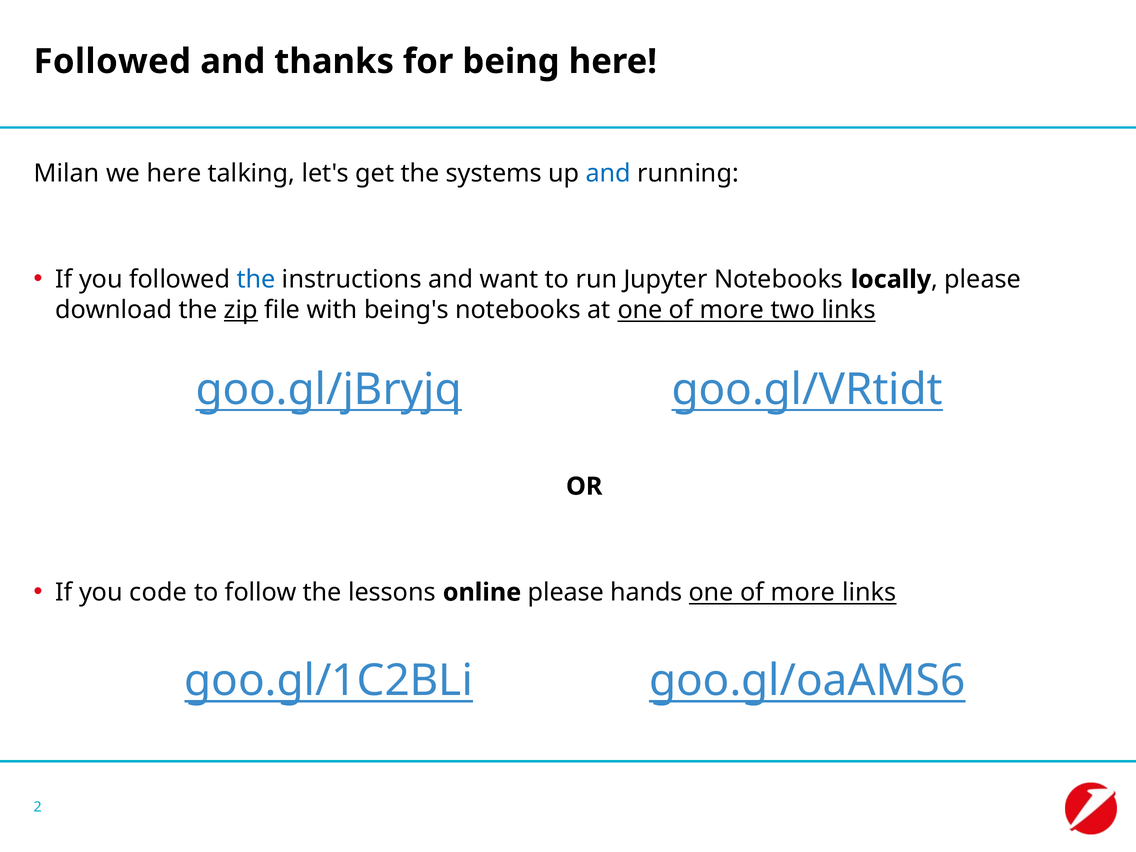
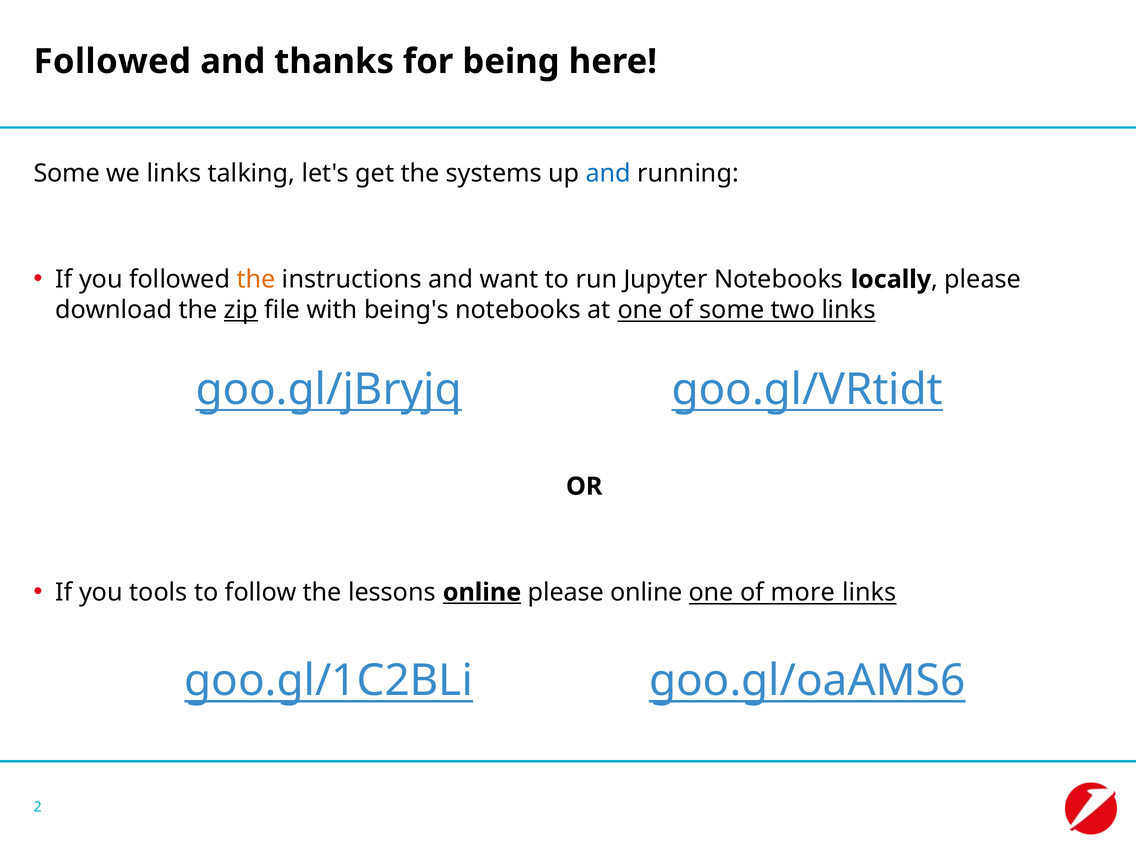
Milan: Milan -> Some (67, 173)
we here: here -> links (174, 173)
the colour: blue -> orange (256, 279)
at one of more: more -> some (732, 310)
code: code -> tools (158, 592)
online underline: none -> present (482, 592)
please hands: hands -> online (646, 592)
